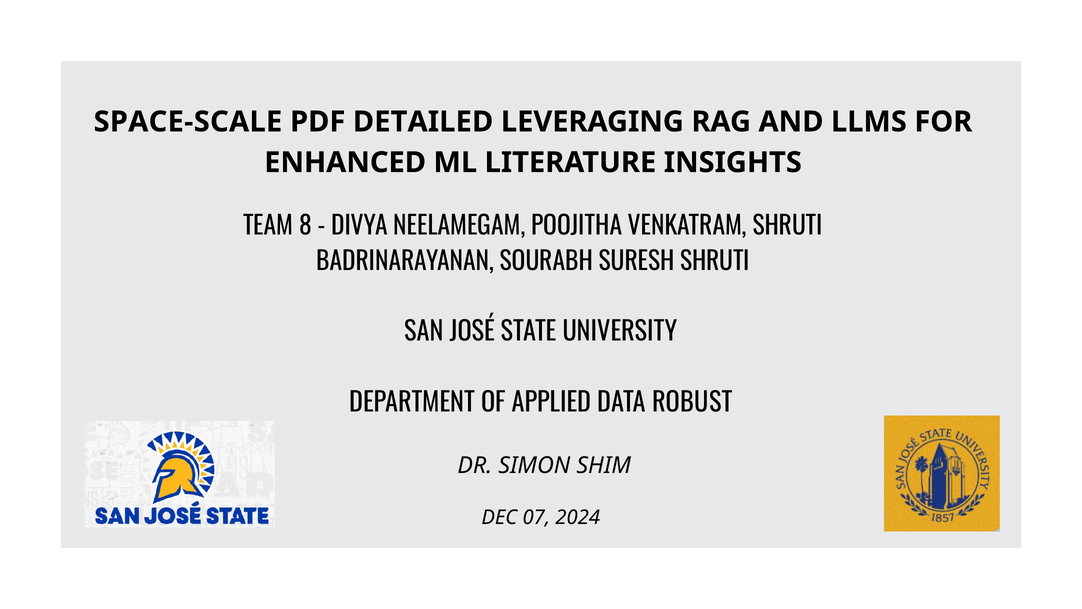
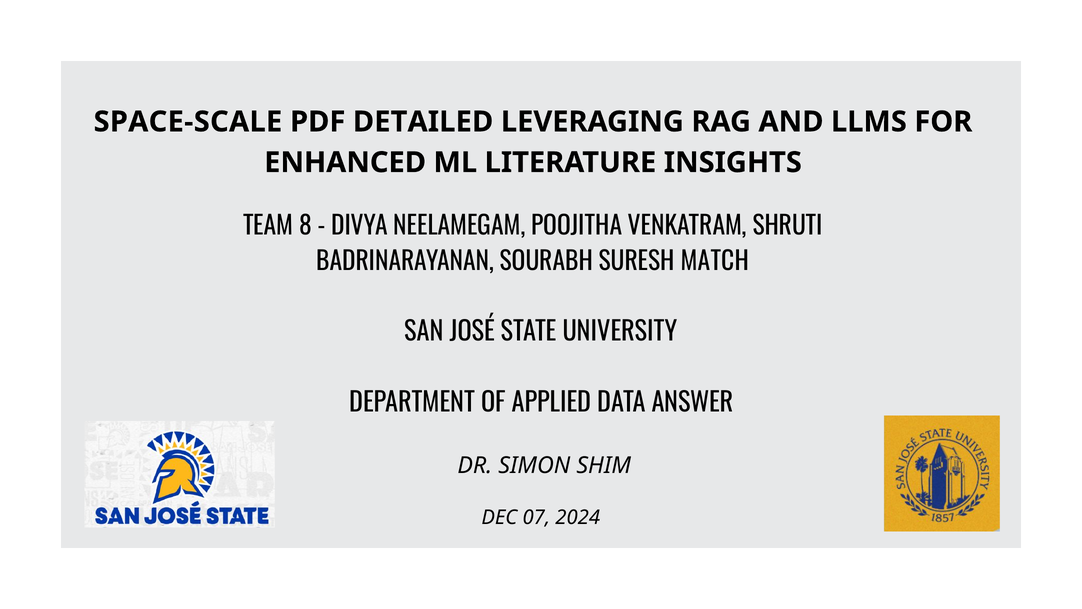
SURESH SHRUTI: SHRUTI -> MATCH (715, 262)
ROBUST: ROBUST -> ANSWER (693, 403)
